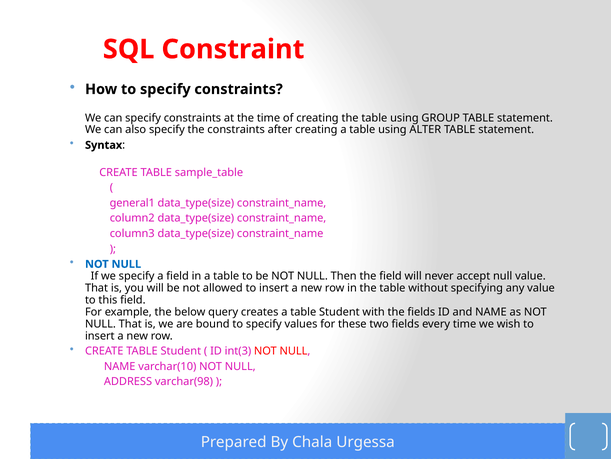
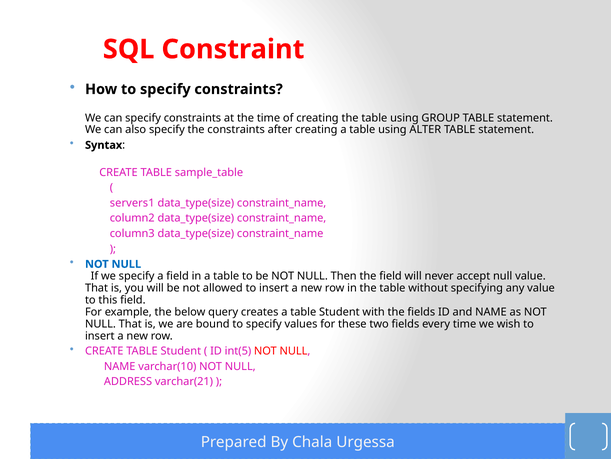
general1: general1 -> servers1 (132, 203)
int(3: int(3 -> int(5 (238, 351)
varchar(98: varchar(98 -> varchar(21 (184, 381)
